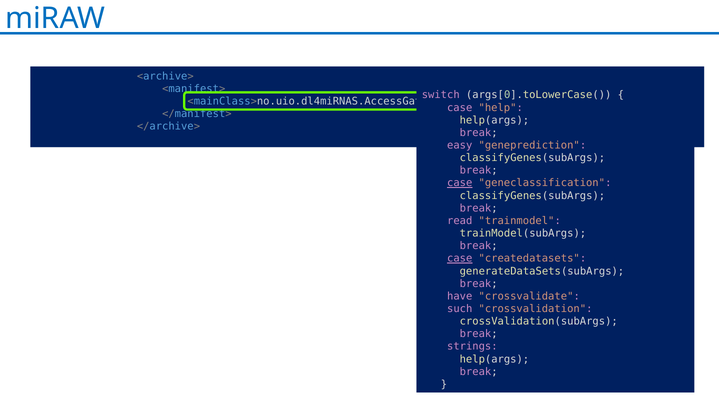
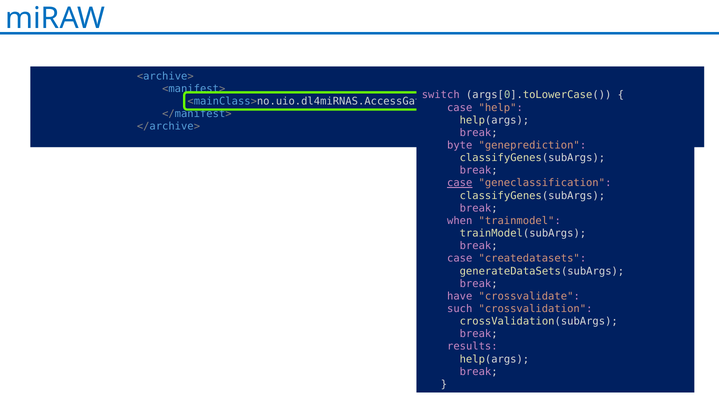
easy: easy -> byte (460, 145)
read: read -> when (460, 221)
case underline: present -> none (460, 259)
strings: strings -> results (472, 347)
